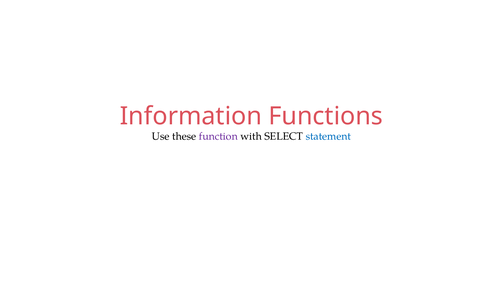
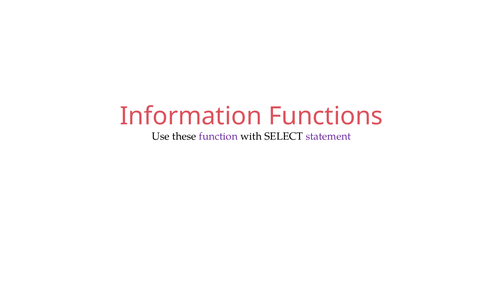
statement colour: blue -> purple (328, 137)
